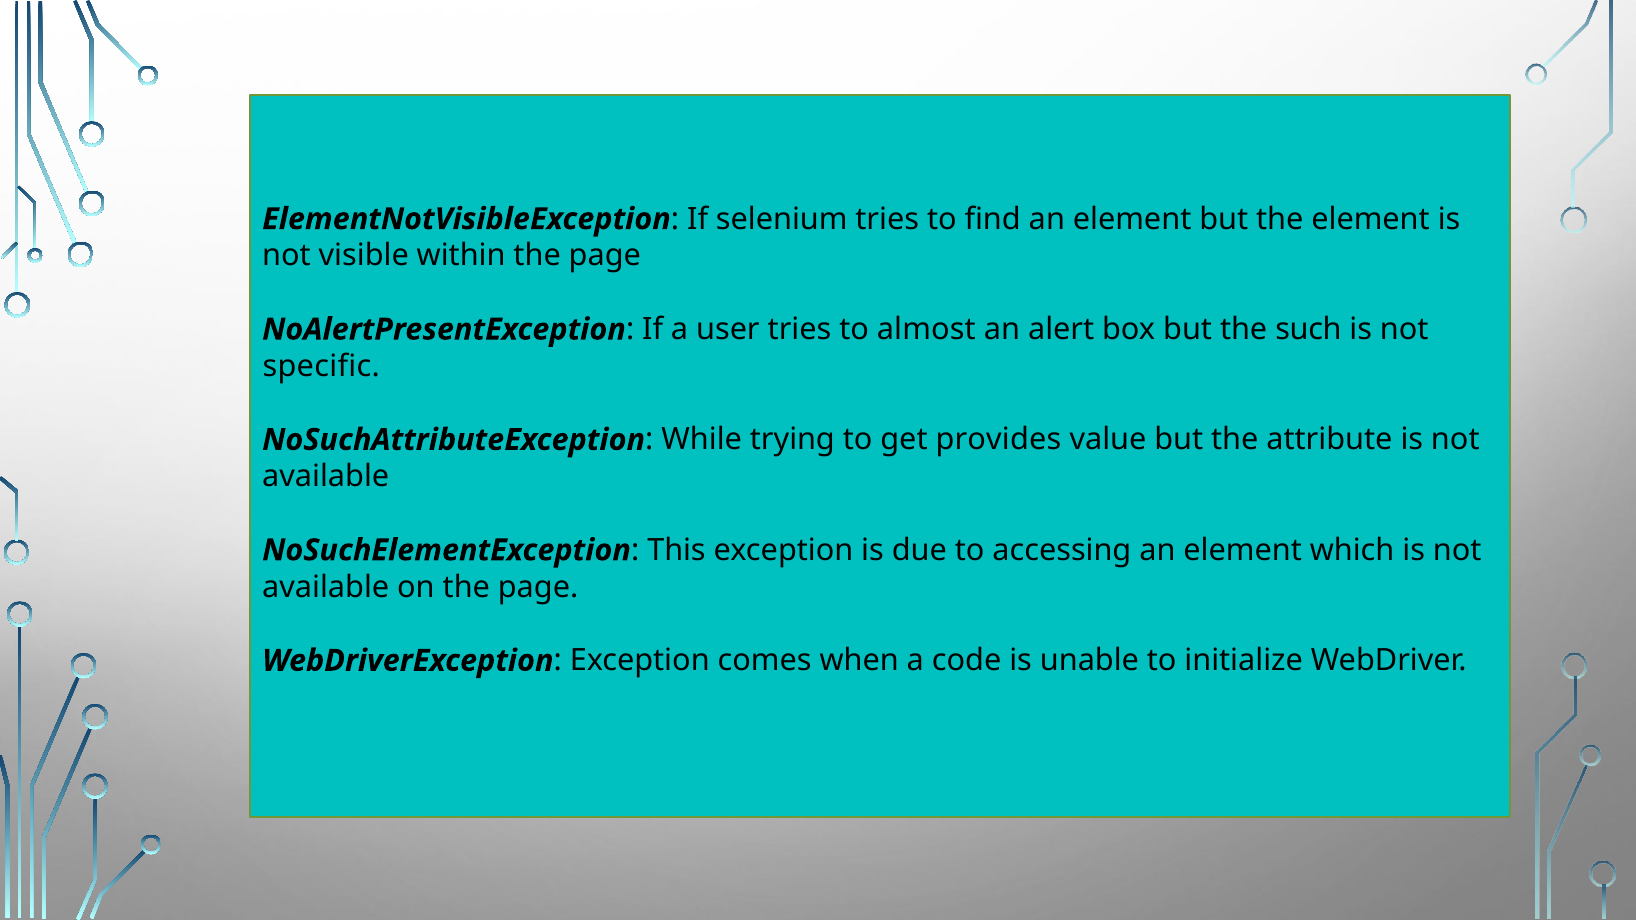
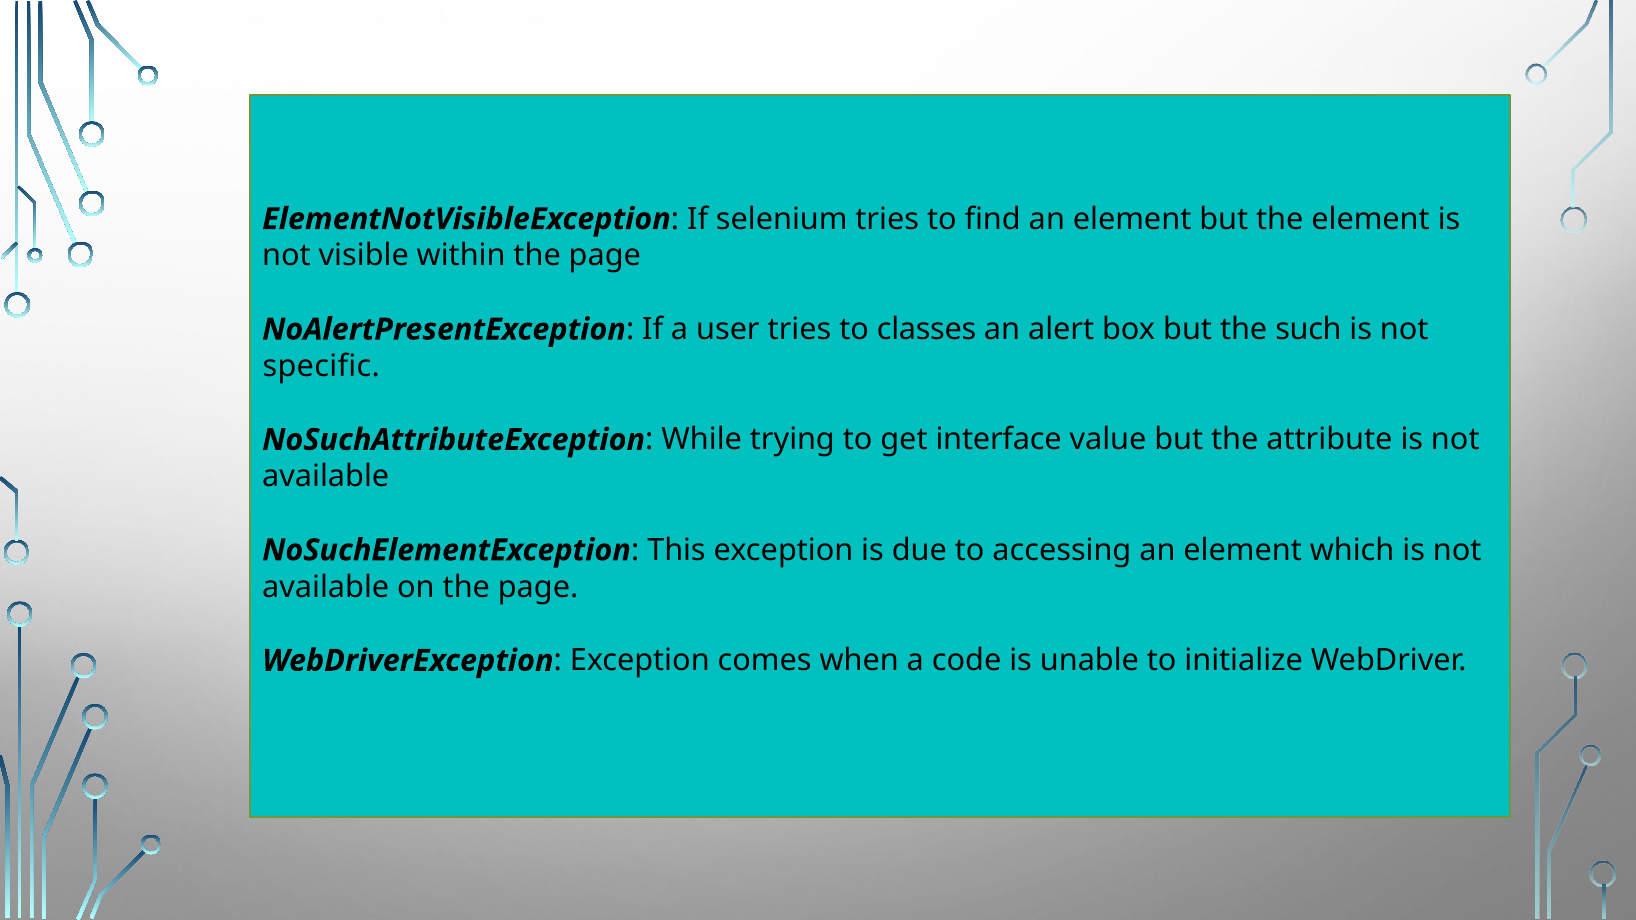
almost: almost -> classes (927, 330)
provides: provides -> interface (999, 440)
